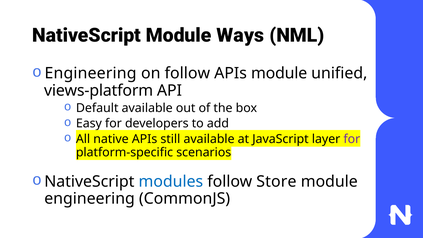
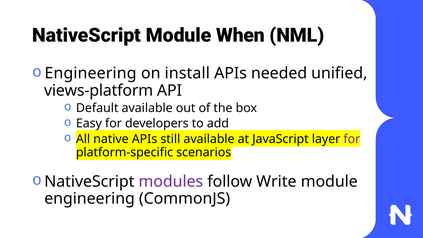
Ways: Ways -> When (241, 36)
on follow: follow -> install (187, 73)
APIs module: module -> needed (279, 73)
modules colour: blue -> purple (171, 181)
Store: Store -> Write (276, 181)
